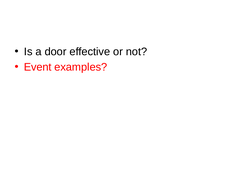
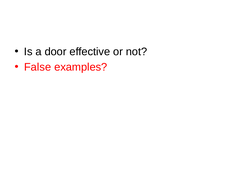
Event: Event -> False (38, 67)
